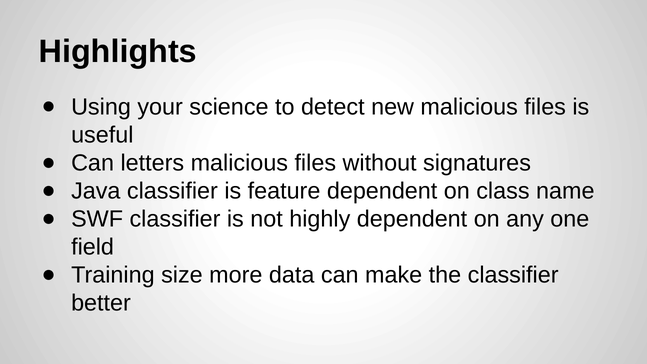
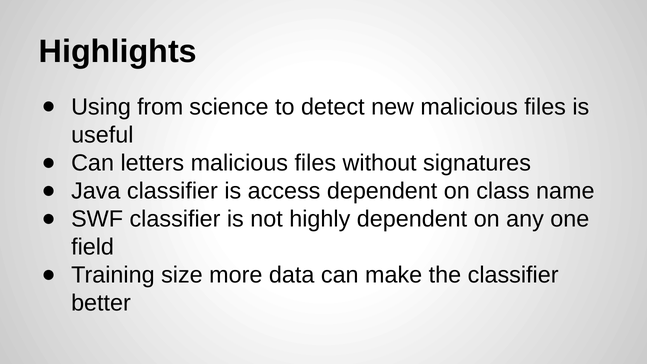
your: your -> from (160, 107)
feature: feature -> access (284, 191)
